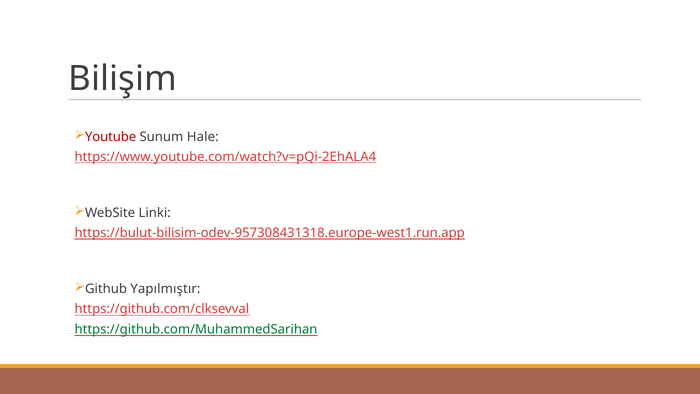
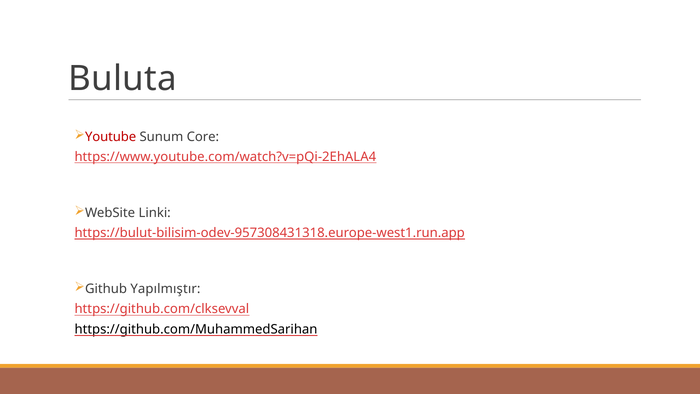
Bilişim: Bilişim -> Buluta (122, 78)
Hale: Hale -> Core (203, 137)
https://github.com/MuhammedSarihan colour: green -> black (196, 329)
